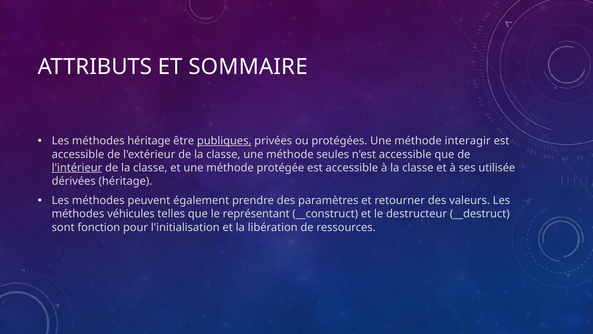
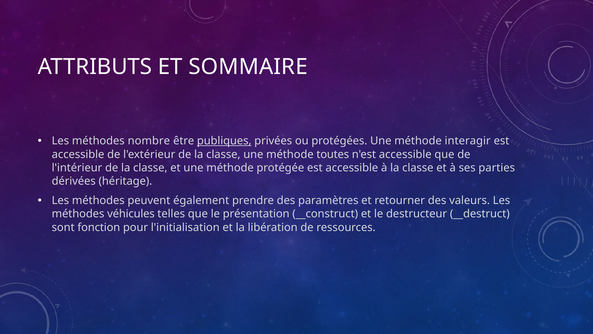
méthodes héritage: héritage -> nombre (149, 141)
seules: seules -> toutes (333, 154)
l'intérieur underline: present -> none (77, 167)
utilisée: utilisée -> parties (497, 167)
représentant: représentant -> présentation (256, 214)
